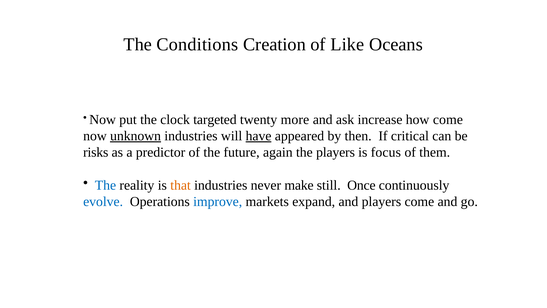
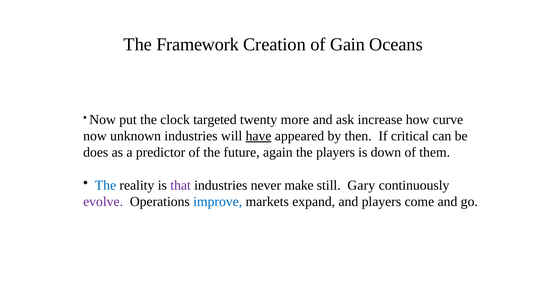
Conditions: Conditions -> Framework (198, 44)
Like: Like -> Gain (348, 44)
how come: come -> curve (448, 119)
unknown underline: present -> none (136, 136)
risks: risks -> does (96, 152)
focus: focus -> down (386, 152)
that colour: orange -> purple (181, 185)
Once: Once -> Gary (361, 185)
evolve colour: blue -> purple (103, 201)
